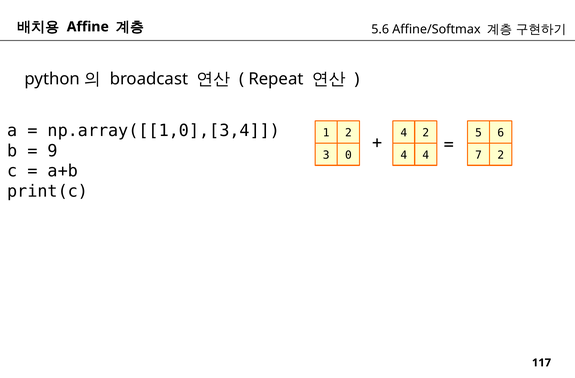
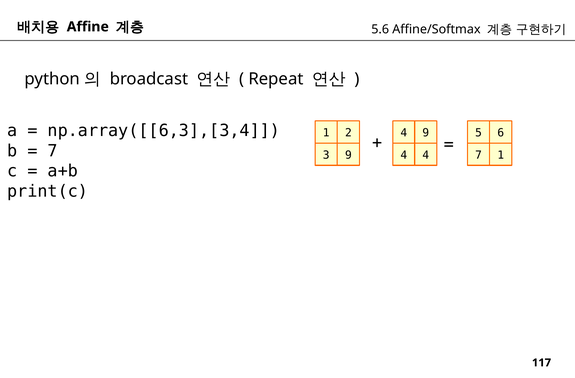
np.array([[1,0],[3,4: np.array([[1,0],[3,4 -> np.array([[6,3],[3,4 (164, 131)
4 2: 2 -> 9 (426, 133)
9: 9 -> 7 (53, 151)
3 0: 0 -> 9 (348, 155)
7 2: 2 -> 1 (501, 155)
